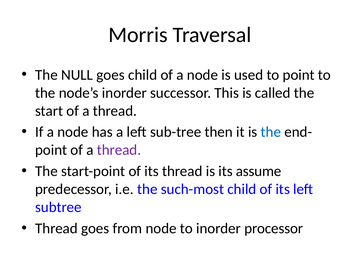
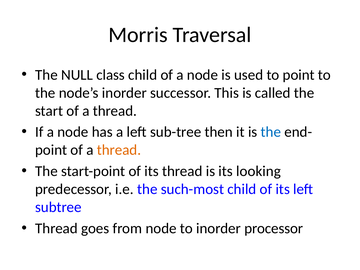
NULL goes: goes -> class (111, 75)
thread colour: purple -> orange (119, 150)
assume: assume -> looking (259, 171)
